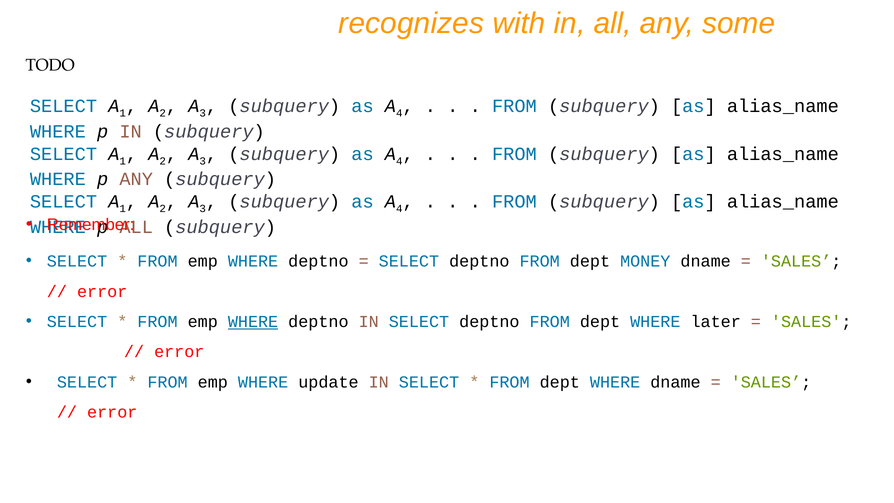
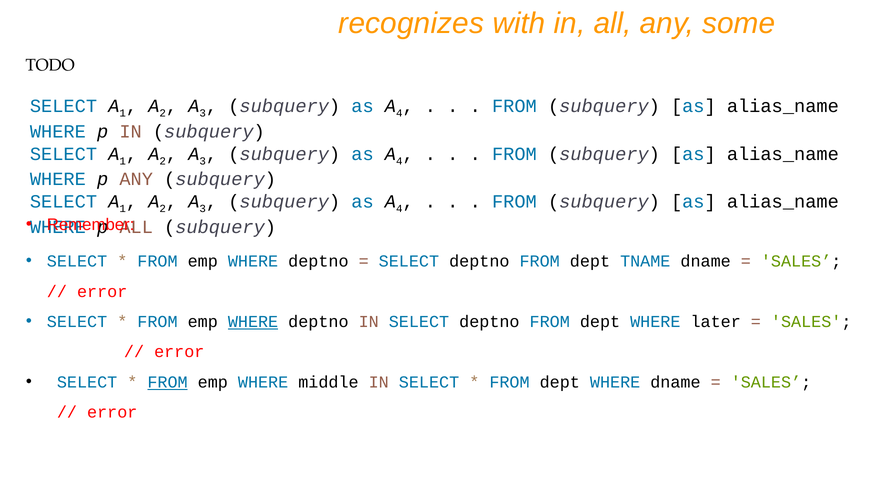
MONEY: MONEY -> TNAME (645, 261)
FROM underline: none -> present (168, 382)
update: update -> middle (328, 382)
